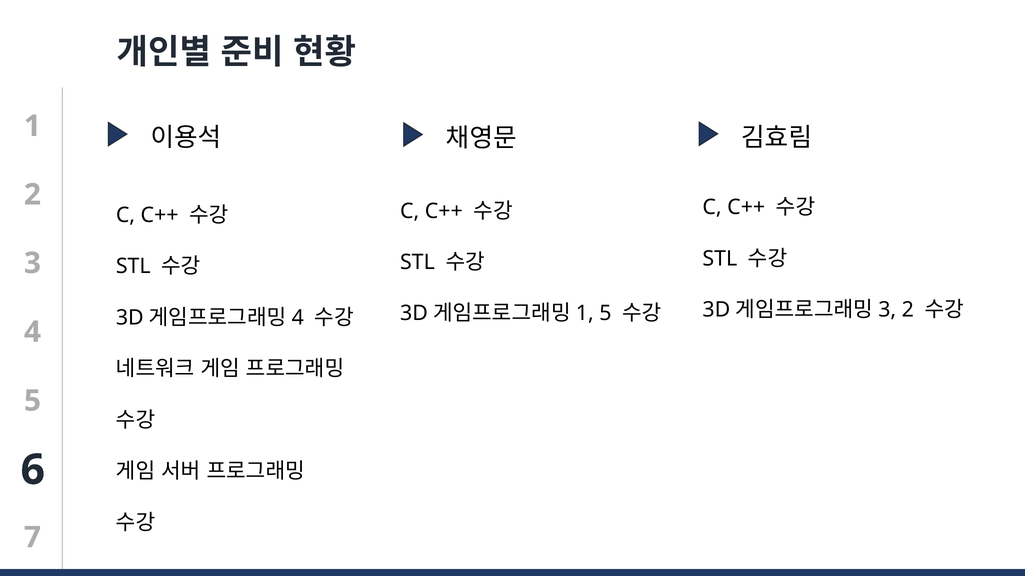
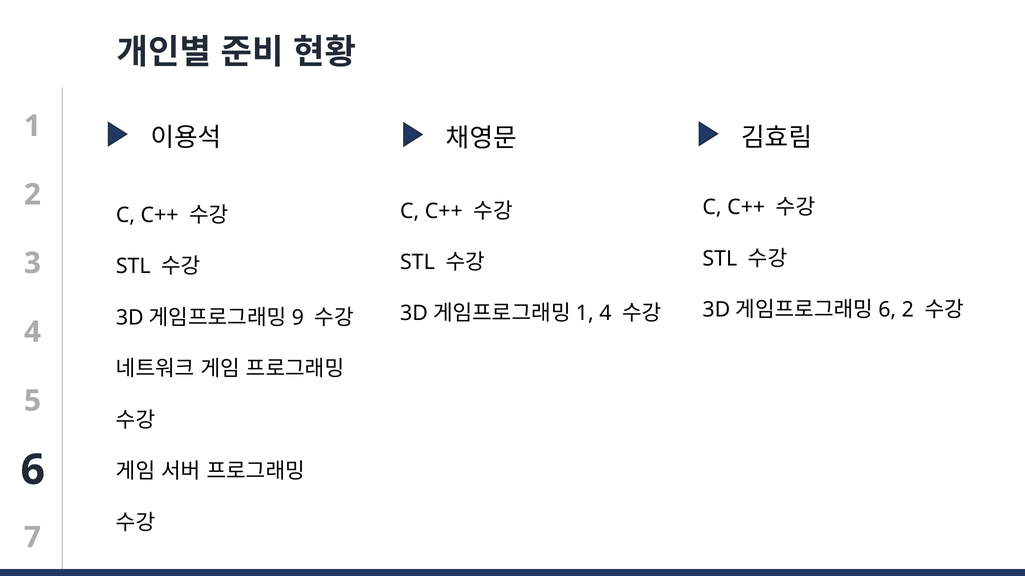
3: 3 -> 6 (887, 310)
1 5: 5 -> 4 (605, 314)
4: 4 -> 9 (298, 318)
